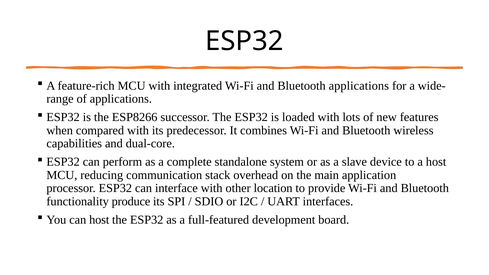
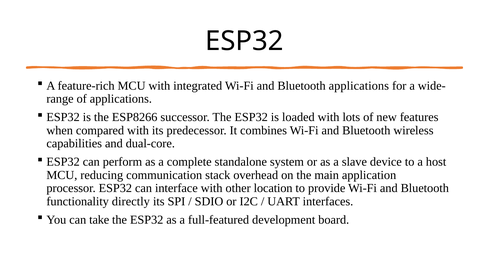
produce: produce -> directly (131, 202)
can host: host -> take (99, 220)
